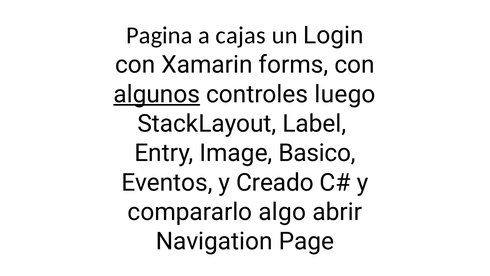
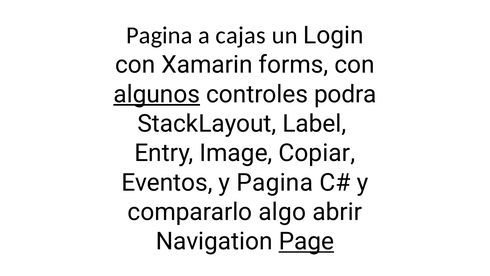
luego: luego -> podra (345, 94)
Basico: Basico -> Copiar (317, 153)
y Creado: Creado -> Pagina (275, 182)
Page underline: none -> present (306, 241)
